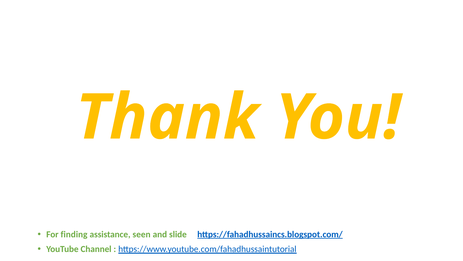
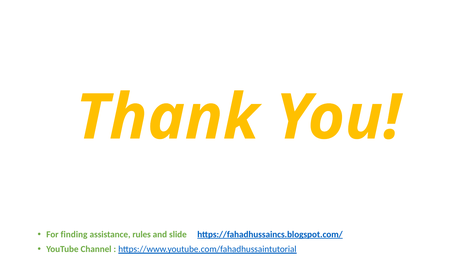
seen: seen -> rules (142, 234)
